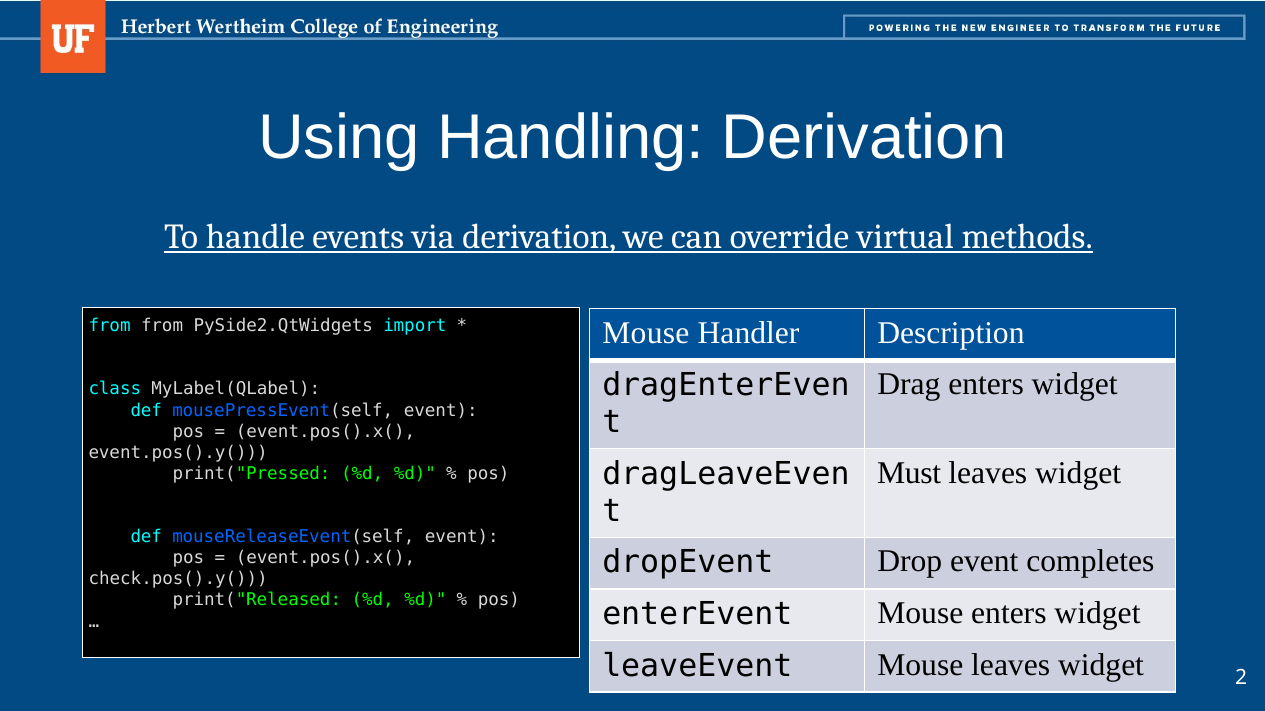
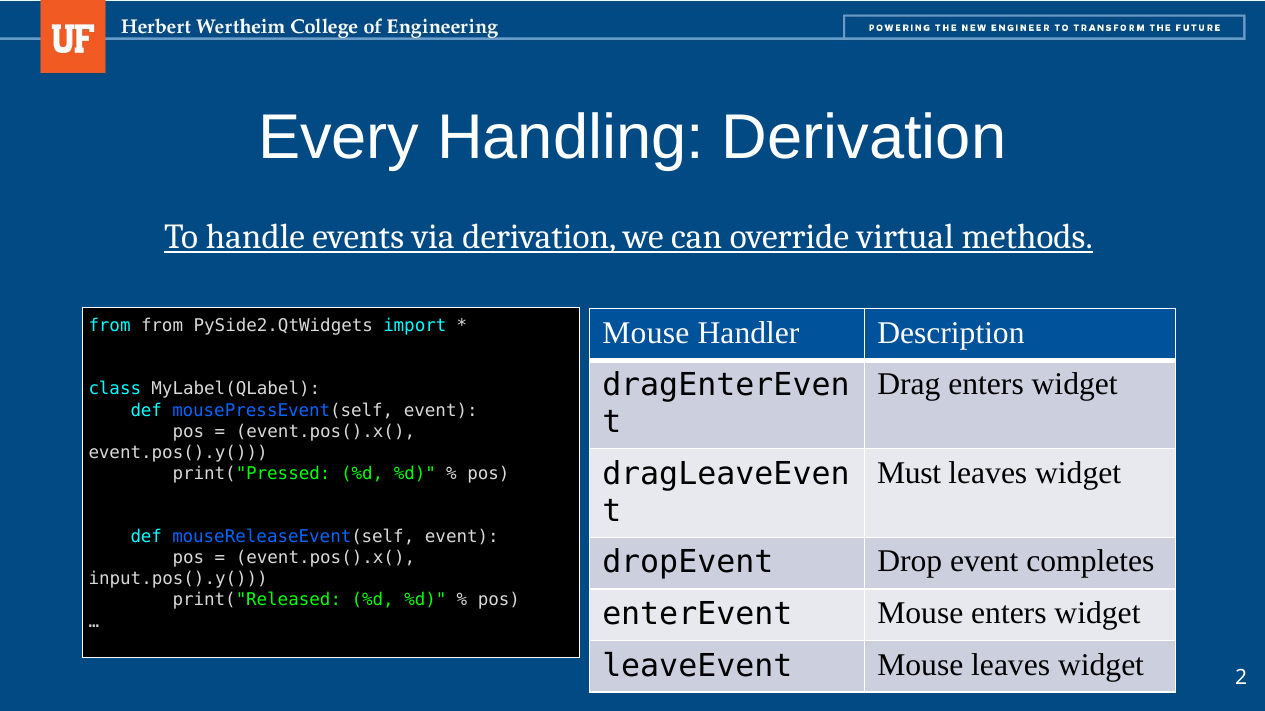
Using: Using -> Every (339, 138)
check.pos().y(: check.pos().y( -> input.pos().y( (178, 579)
